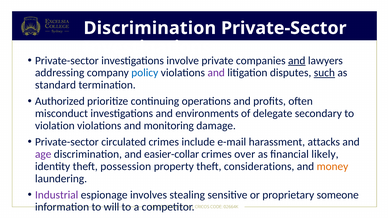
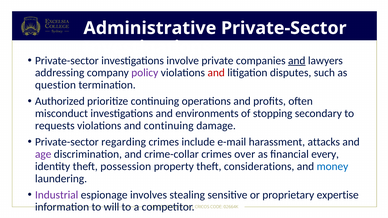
Discrimination: Discrimination -> Administrative (150, 28)
policy colour: blue -> purple (145, 73)
and colour: purple -> red (216, 73)
such underline: present -> none (324, 73)
standard: standard -> question (55, 85)
delegate: delegate -> stopping (273, 114)
violation: violation -> requests (55, 126)
and monitoring: monitoring -> continuing (169, 126)
circulated: circulated -> regarding (124, 142)
easier-collar: easier-collar -> crime-collar (172, 154)
likely: likely -> every (325, 154)
money colour: orange -> blue (332, 166)
someone: someone -> expertise (338, 195)
